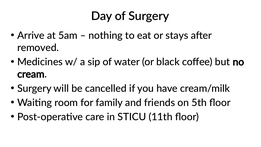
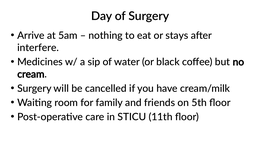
removed: removed -> interfere (38, 48)
